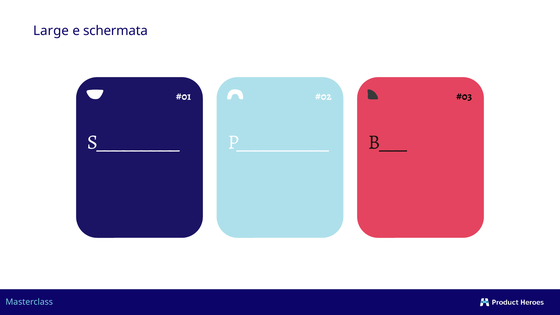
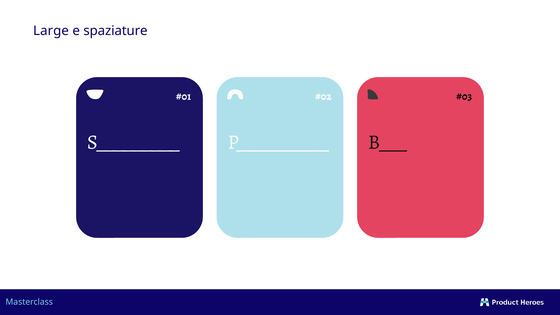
schermata: schermata -> spaziature (115, 31)
